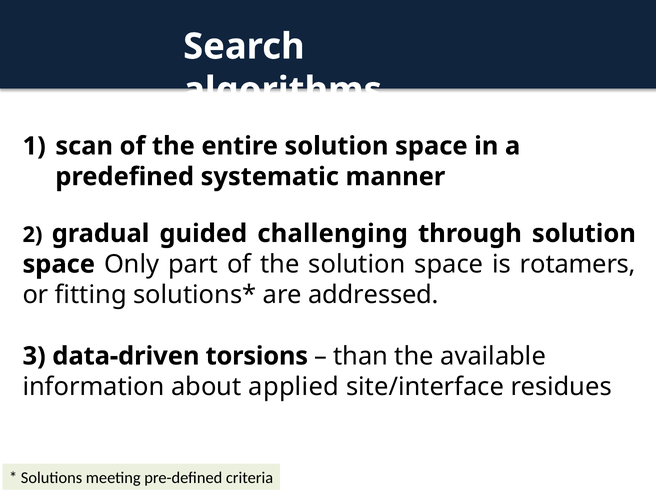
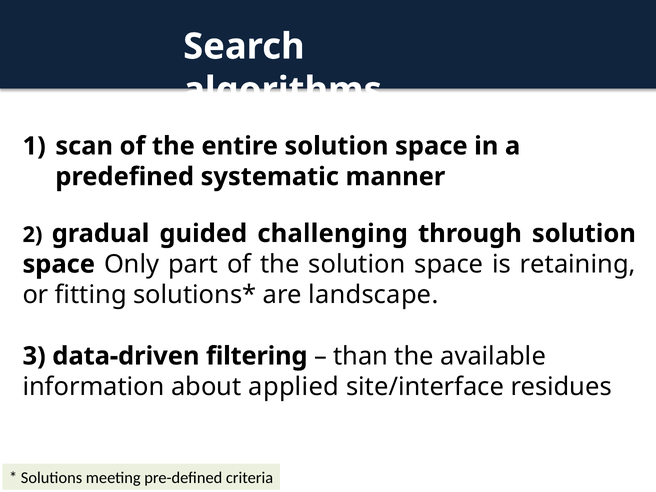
rotamers: rotamers -> retaining (578, 264)
addressed: addressed -> landscape (373, 295)
torsions: torsions -> filtering (257, 356)
